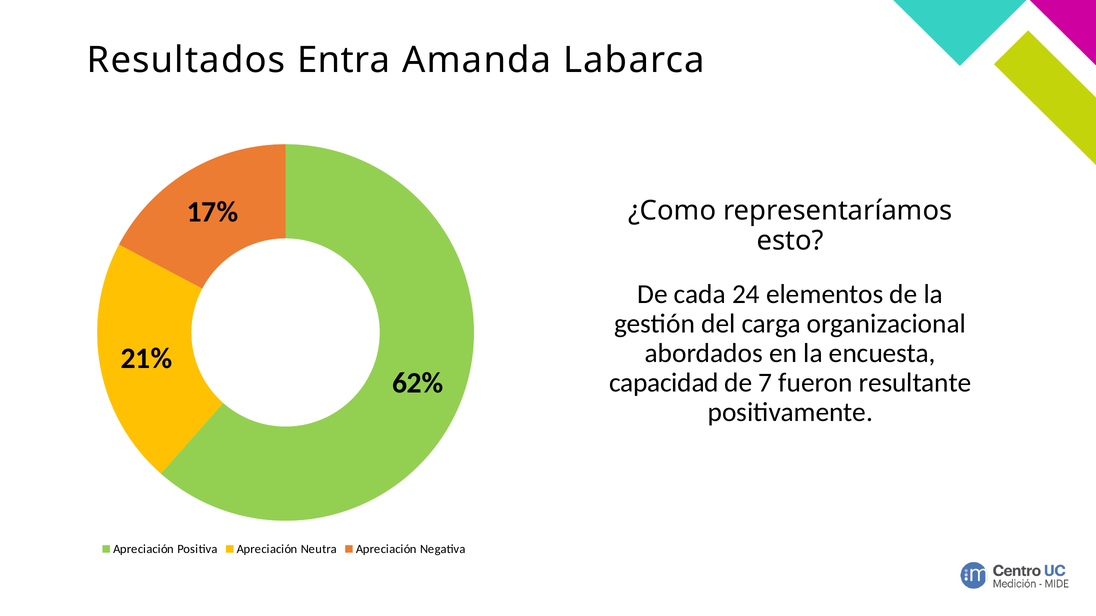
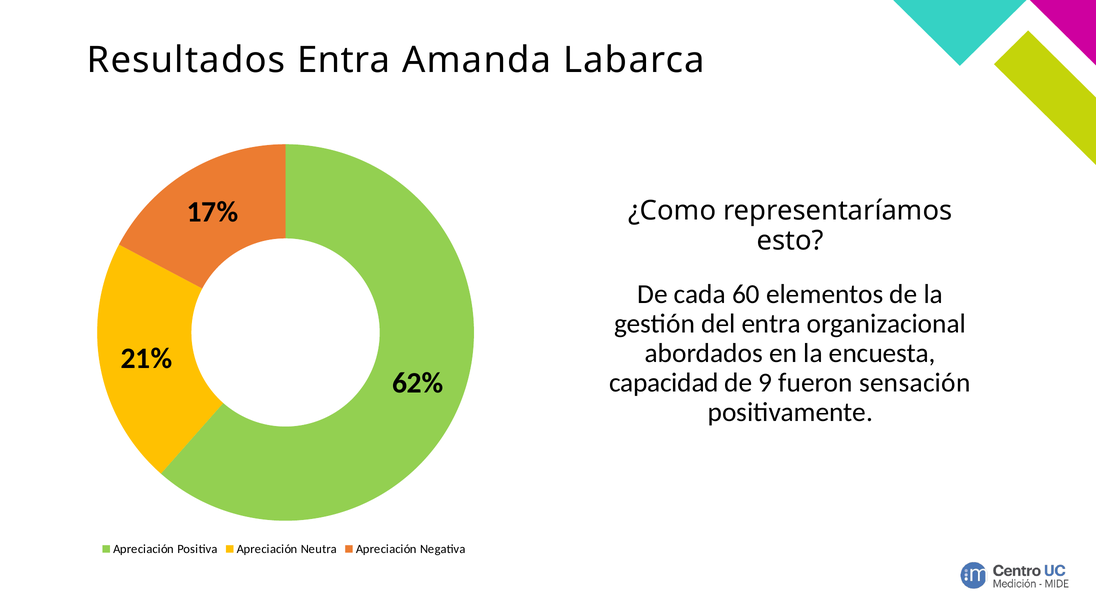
24: 24 -> 60 (746, 294)
del carga: carga -> entra (771, 324)
7: 7 -> 9 (765, 383)
resultante: resultante -> sensación (915, 383)
